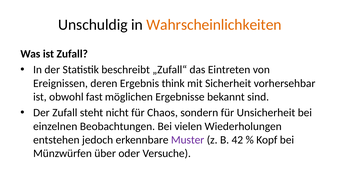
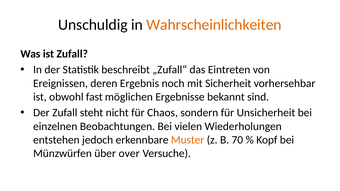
think: think -> noch (173, 83)
Muster colour: purple -> orange (188, 140)
42: 42 -> 70 (237, 140)
oder: oder -> over (129, 154)
